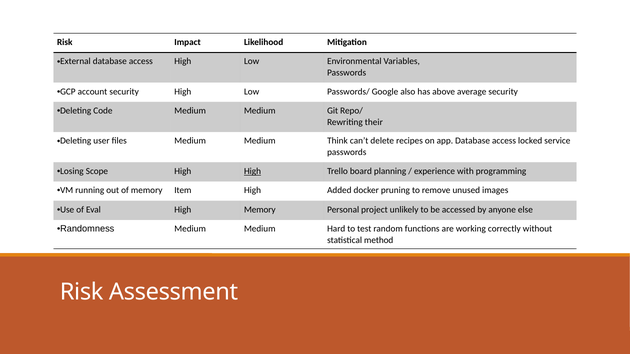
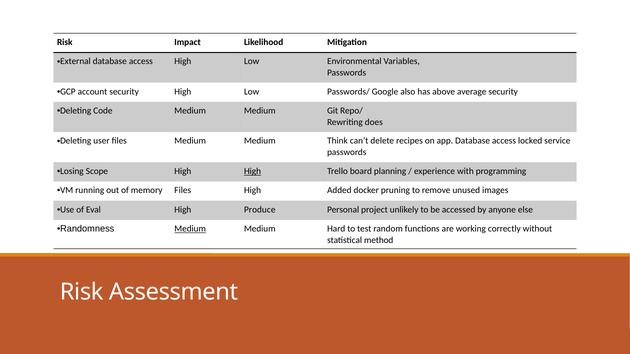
their: their -> does (374, 122)
memory Item: Item -> Files (183, 191)
High Memory: Memory -> Produce (260, 210)
Medium underline: none -> present (190, 229)
